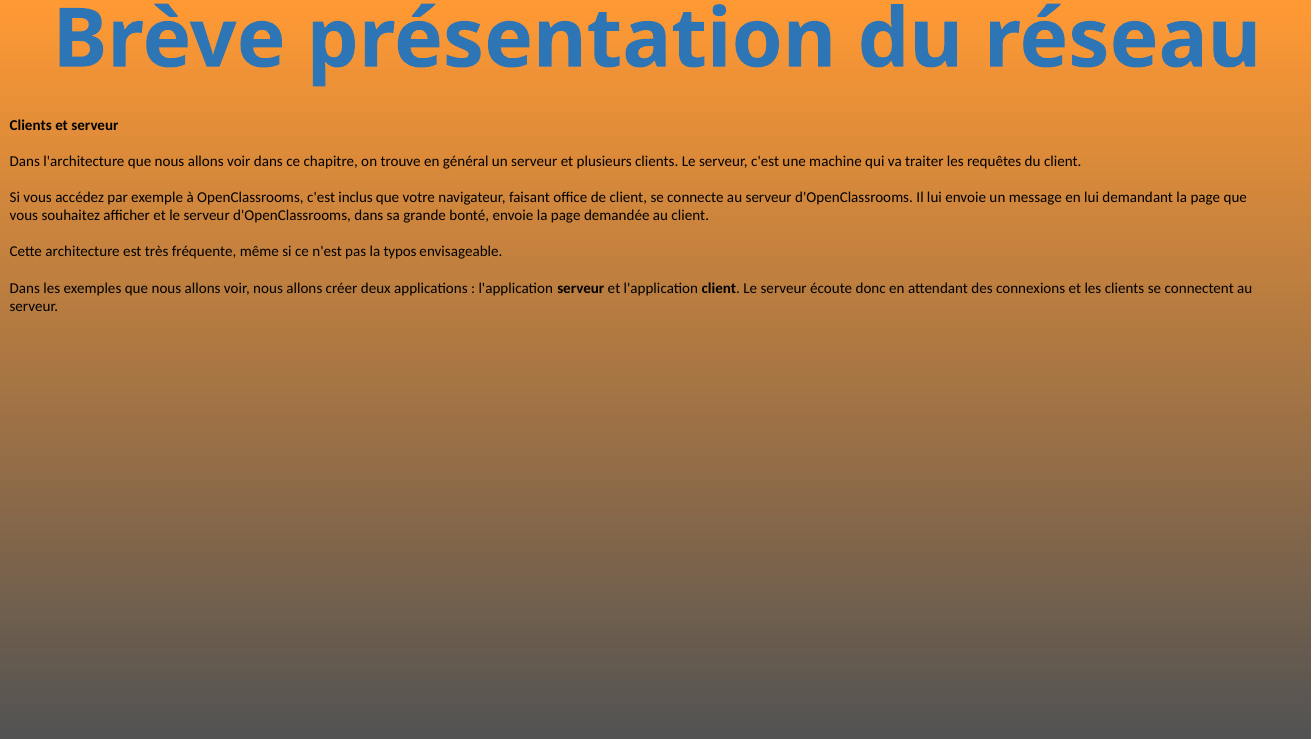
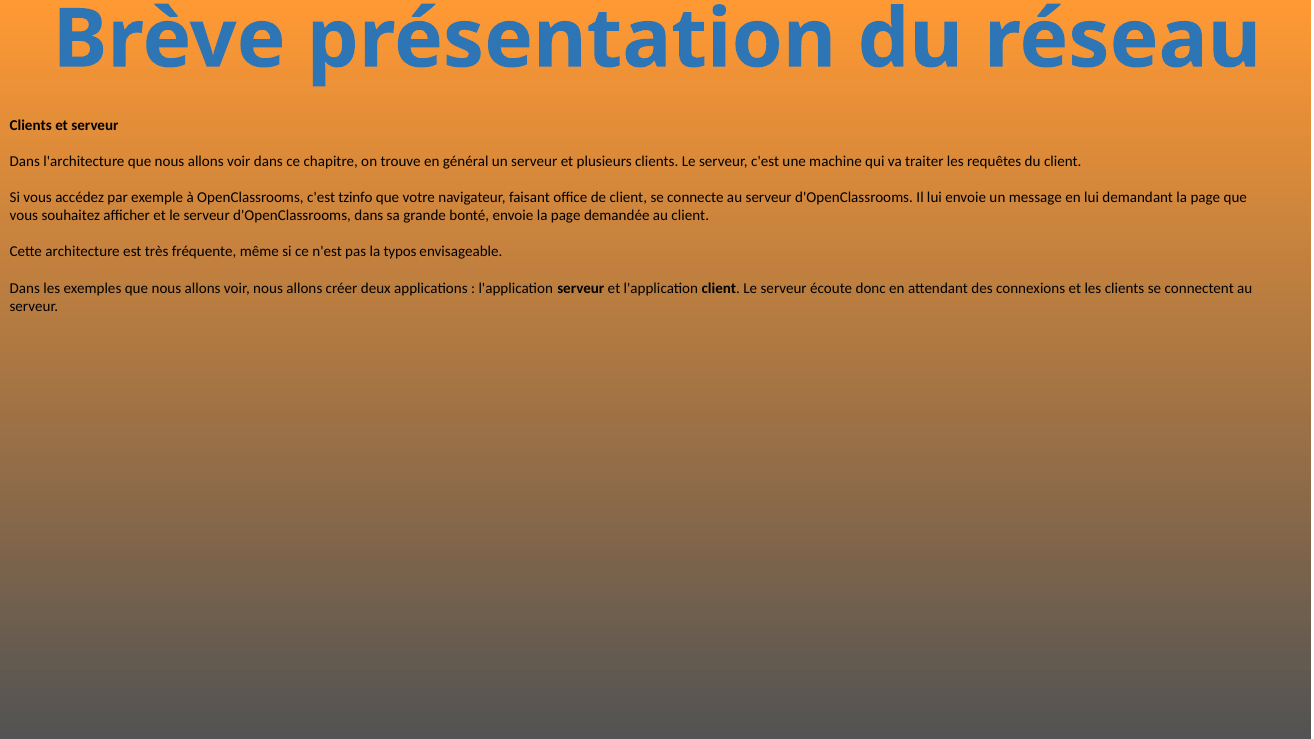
inclus: inclus -> tzinfo (356, 198)
